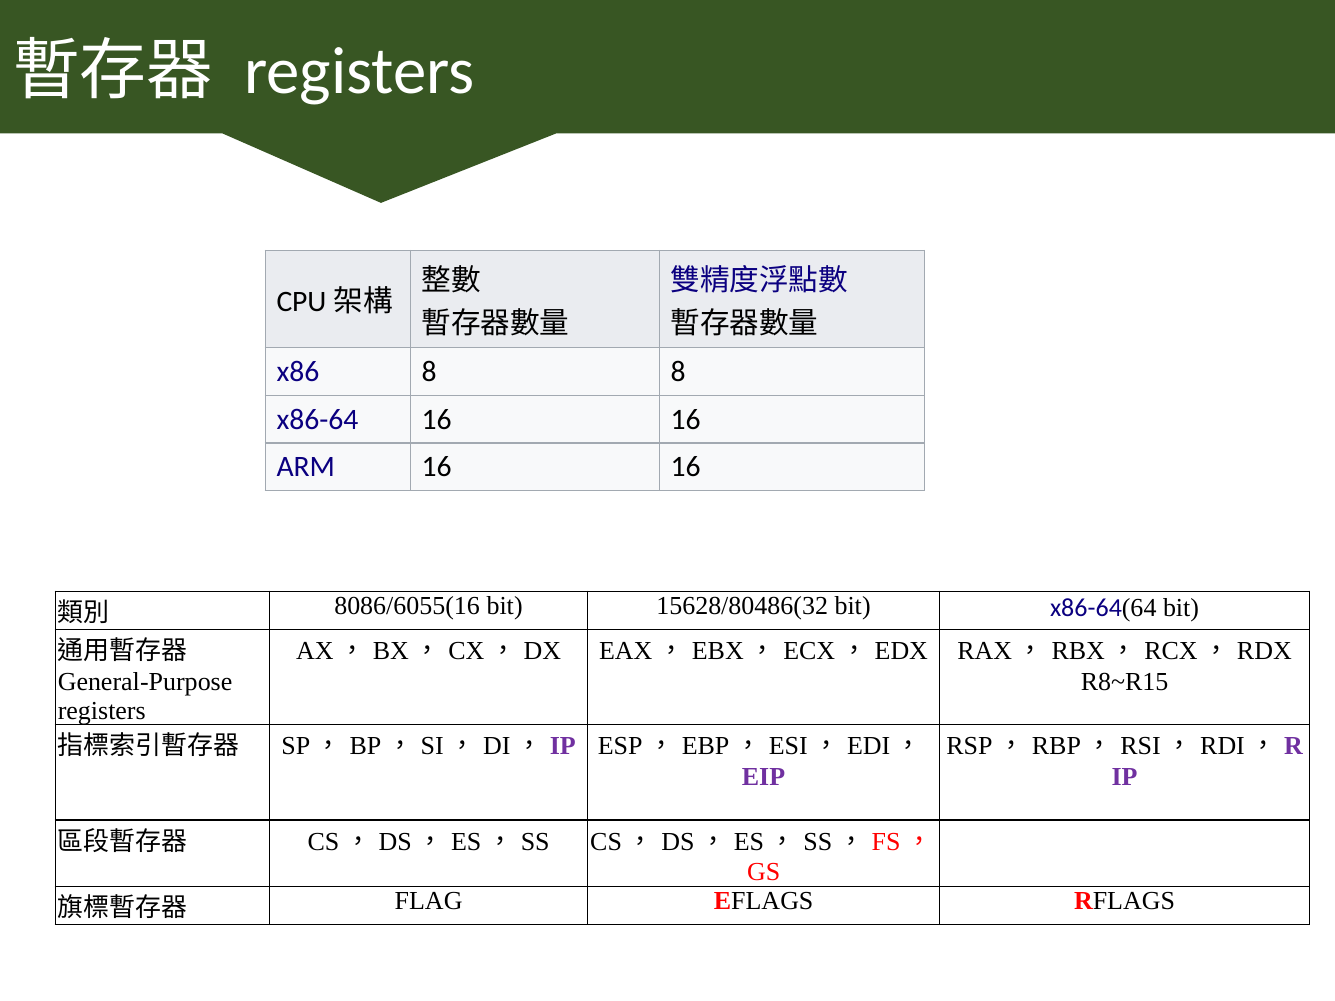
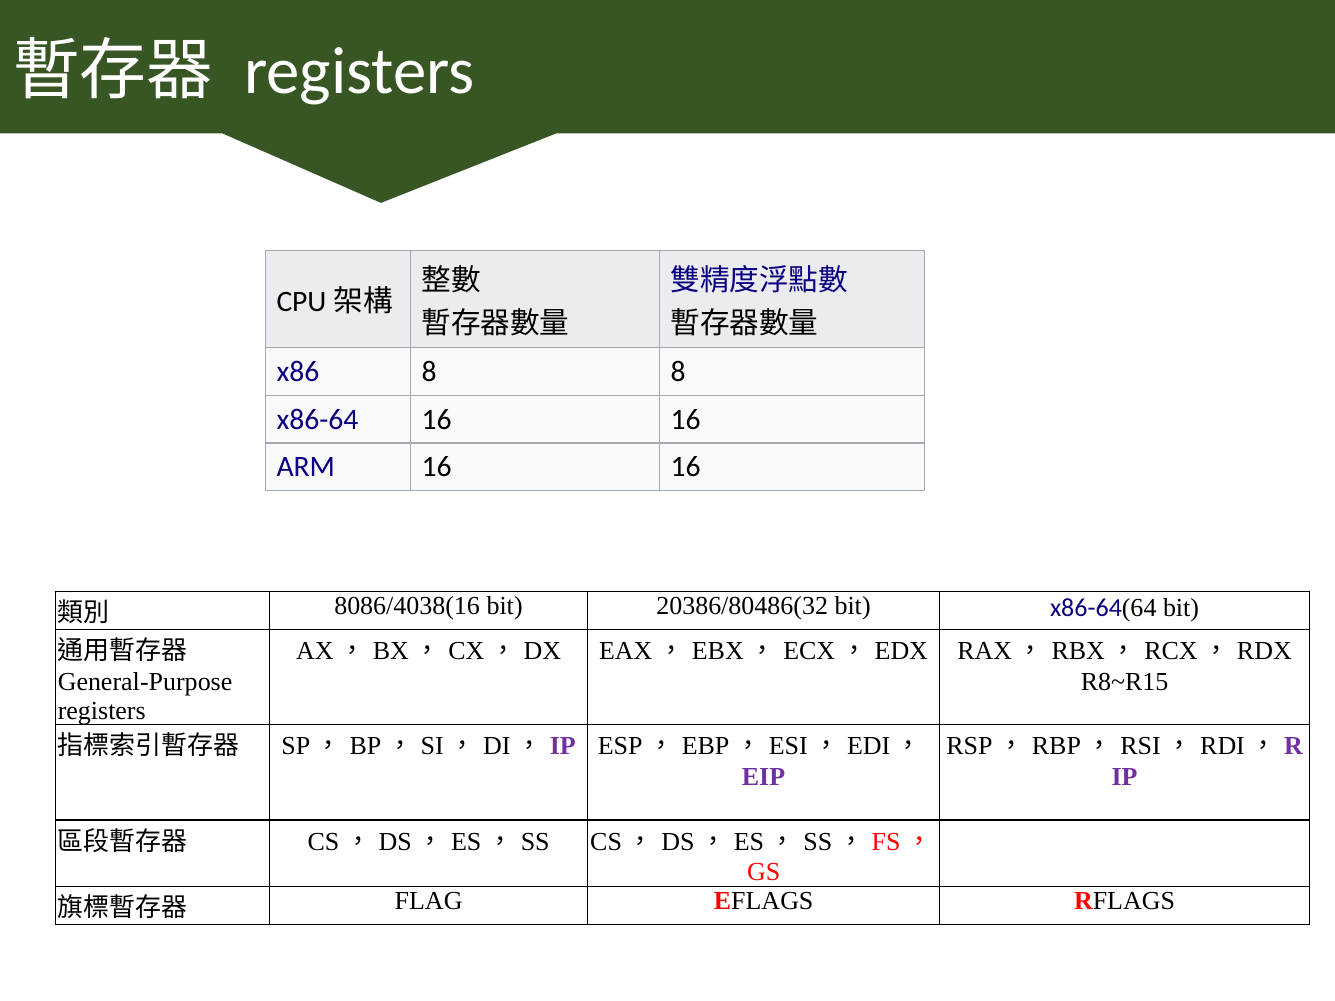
8086/6055(16: 8086/6055(16 -> 8086/4038(16 (407, 606)
15628/80486(32: 15628/80486(32 -> 20386/80486(32 (742, 606)
